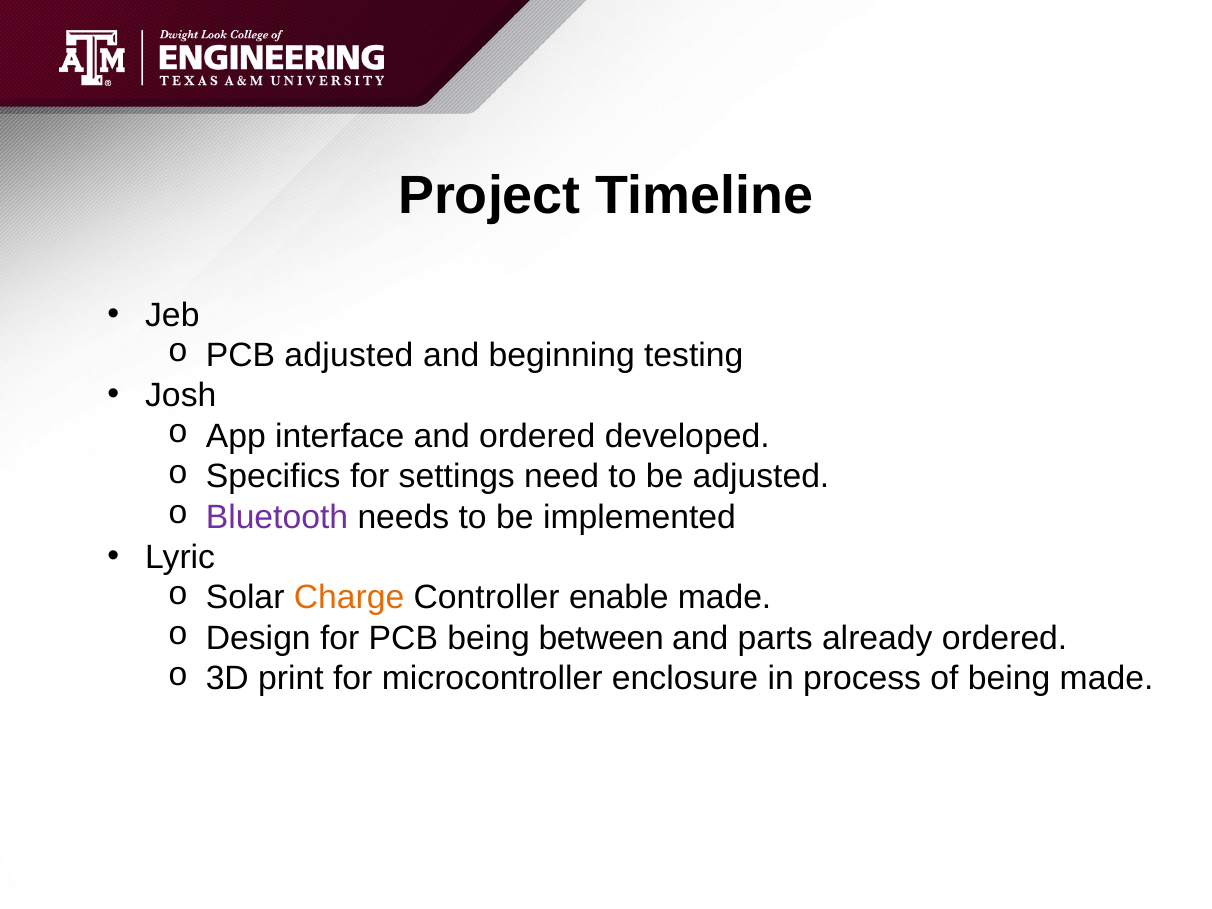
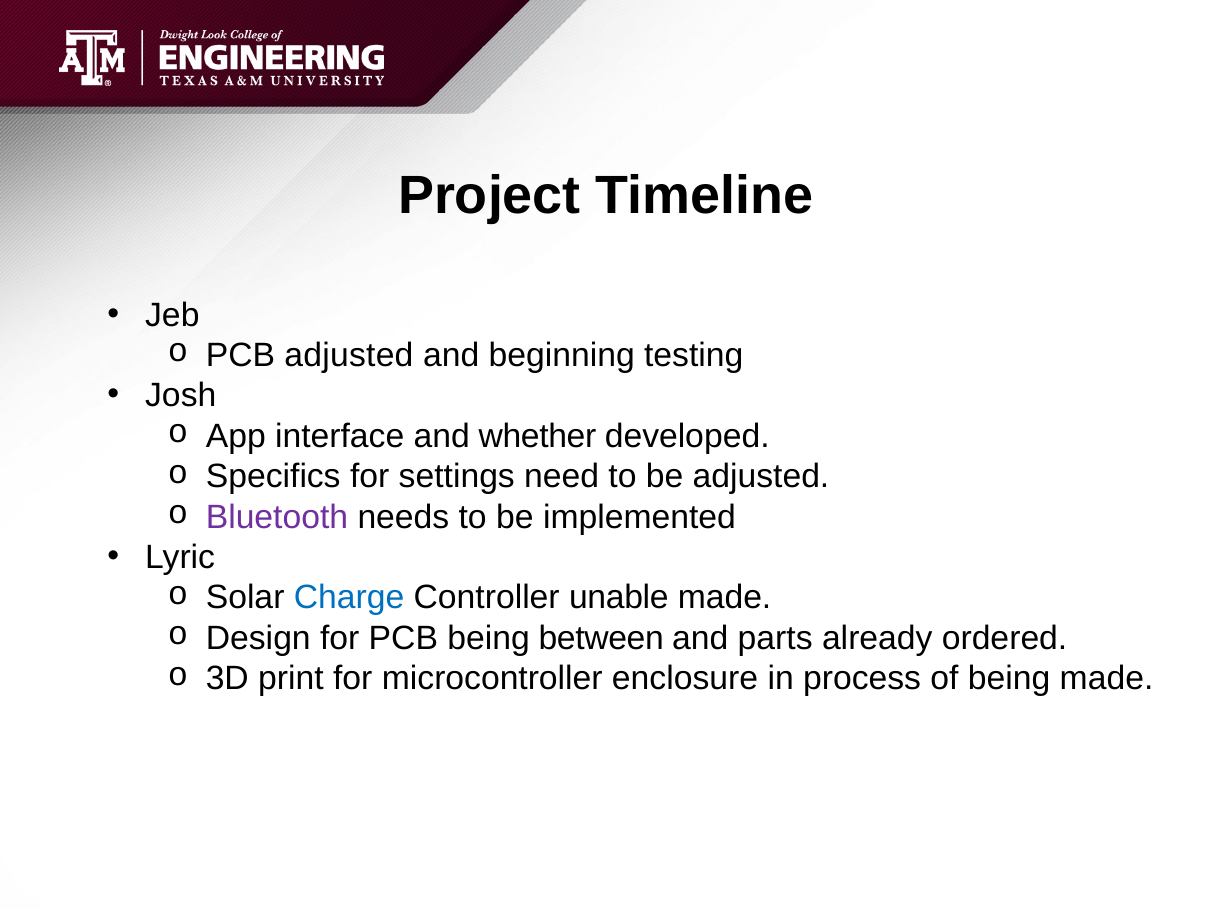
and ordered: ordered -> whether (537, 436)
Charge colour: orange -> blue (349, 598)
enable: enable -> unable (619, 598)
